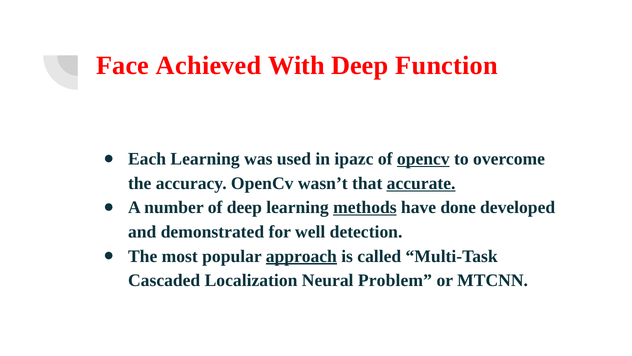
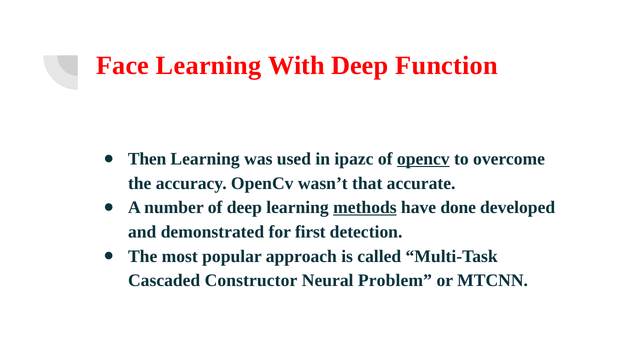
Face Achieved: Achieved -> Learning (209, 65)
Each: Each -> Then (147, 159)
accurate underline: present -> none (421, 183)
well: well -> first (310, 232)
approach underline: present -> none (301, 256)
Localization: Localization -> Constructor (251, 280)
